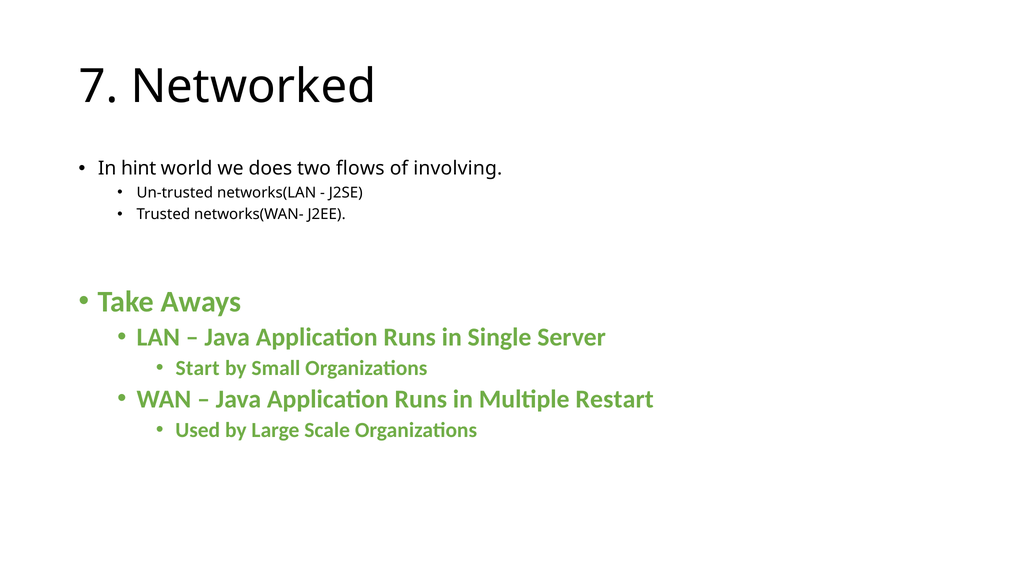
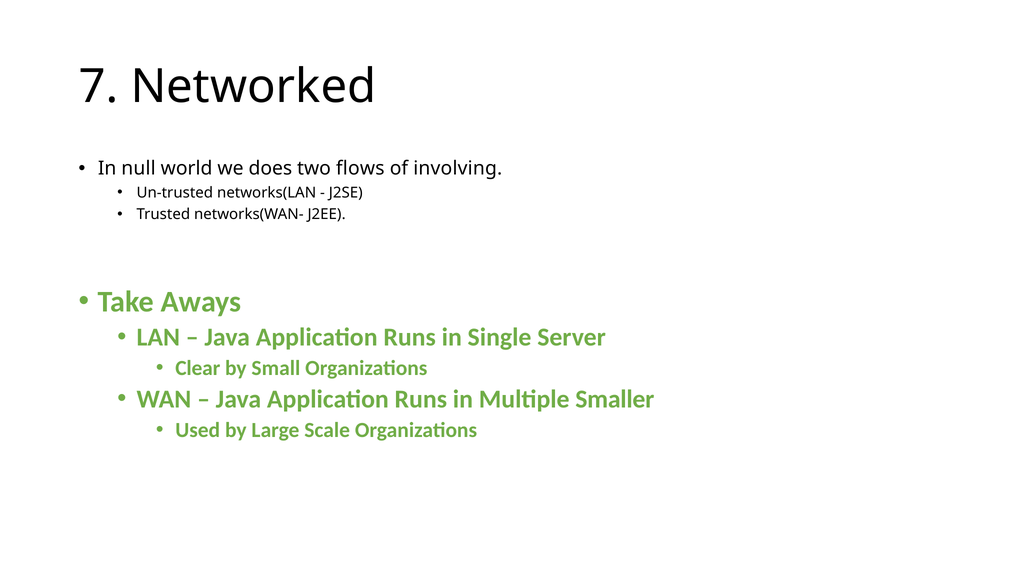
hint: hint -> null (138, 169)
Start: Start -> Clear (198, 368)
Restart: Restart -> Smaller (615, 399)
